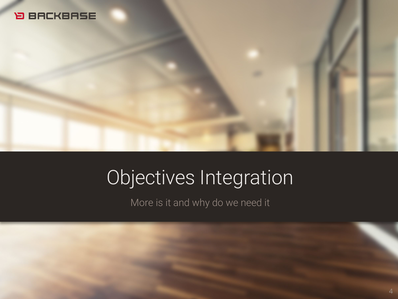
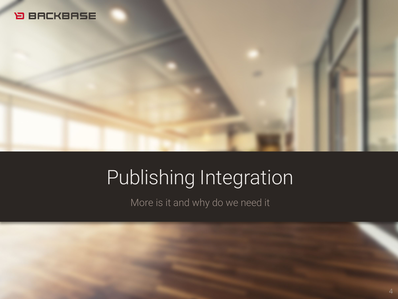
Objectives: Objectives -> Publishing (151, 177)
